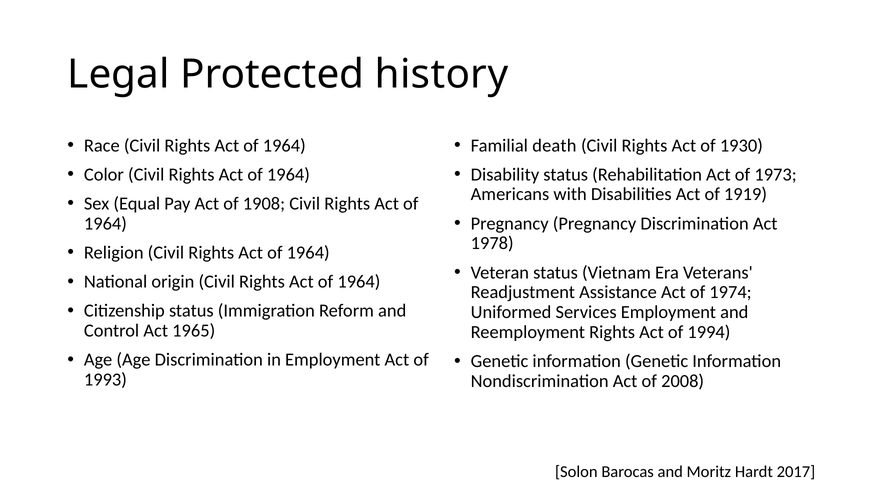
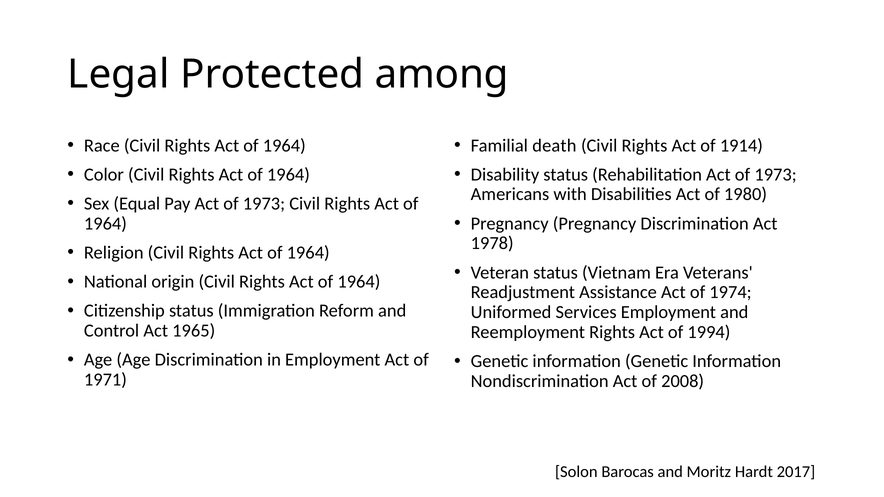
history: history -> among (442, 74)
1930: 1930 -> 1914 (741, 146)
1919: 1919 -> 1980 (745, 195)
Pay Act of 1908: 1908 -> 1973 (264, 204)
1993: 1993 -> 1971 (105, 380)
